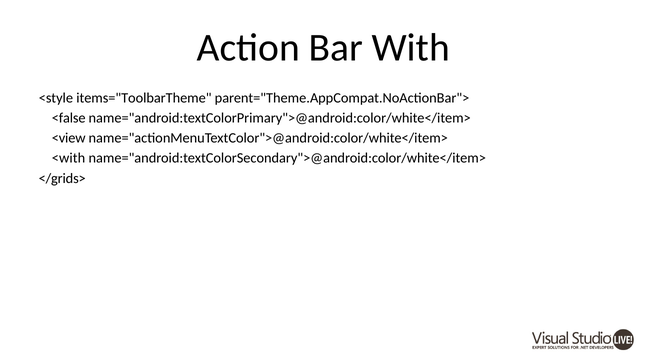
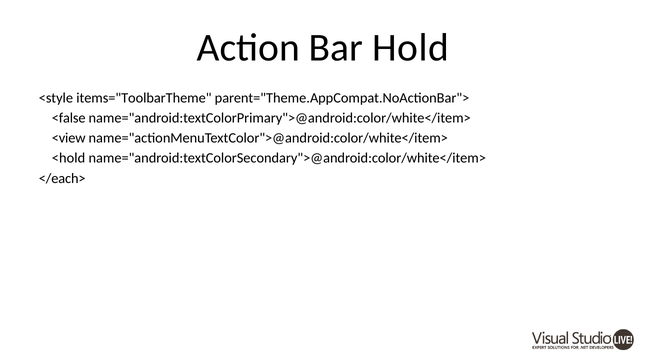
With: With -> Hold (411, 48)
<with: <with -> <hold (69, 158)
</grids>: </grids> -> </each> (62, 178)
